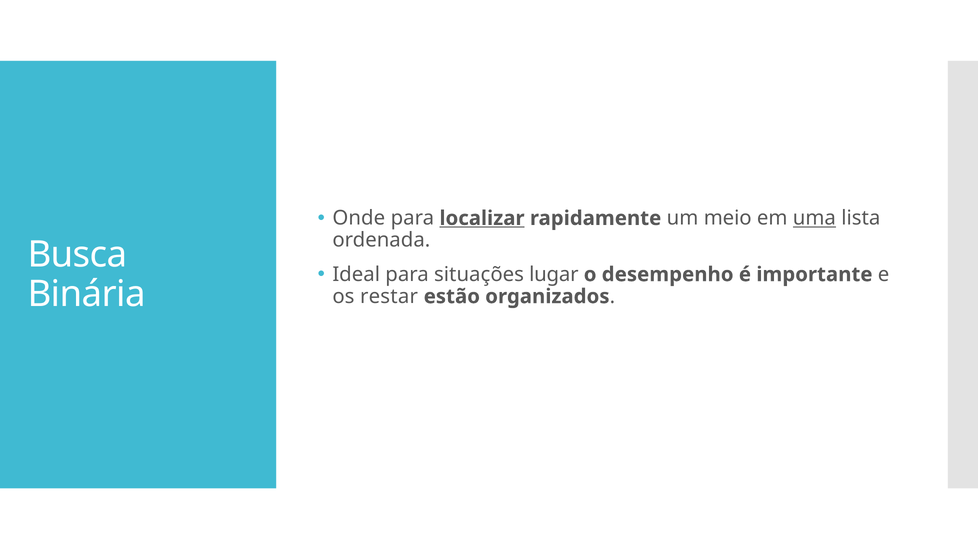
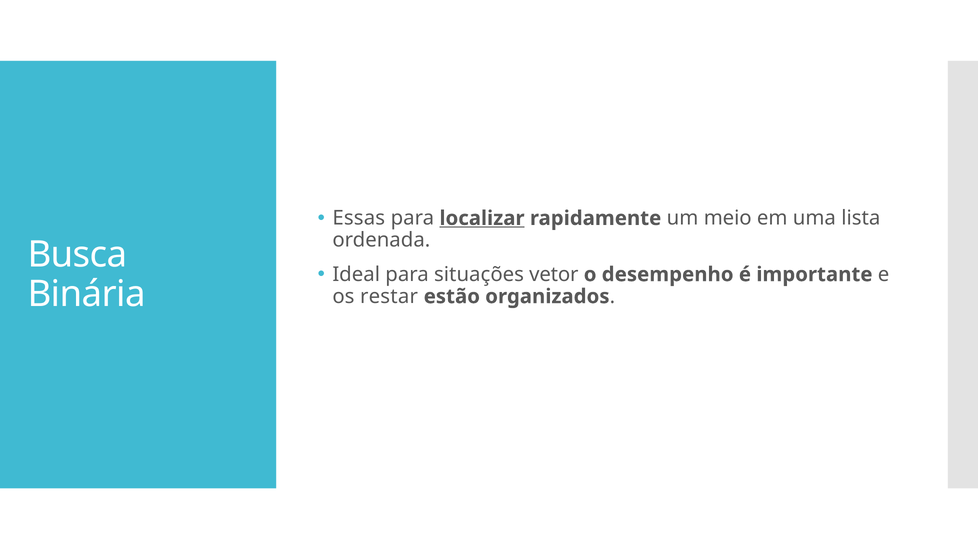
Onde: Onde -> Essas (359, 218)
uma underline: present -> none (814, 218)
lugar: lugar -> vetor (554, 275)
